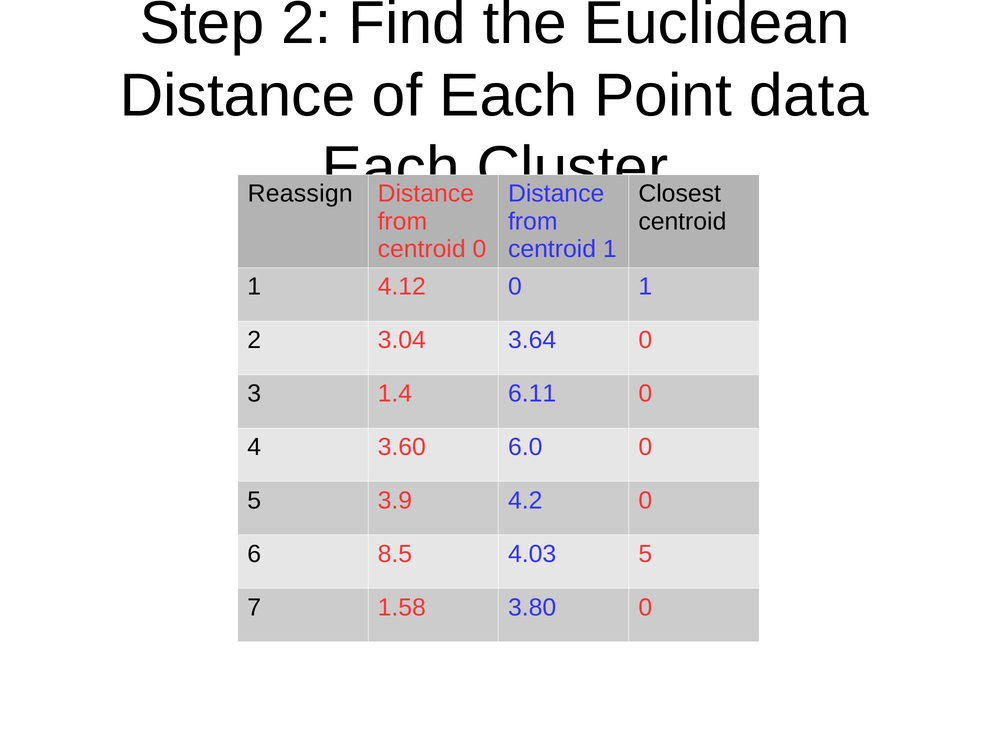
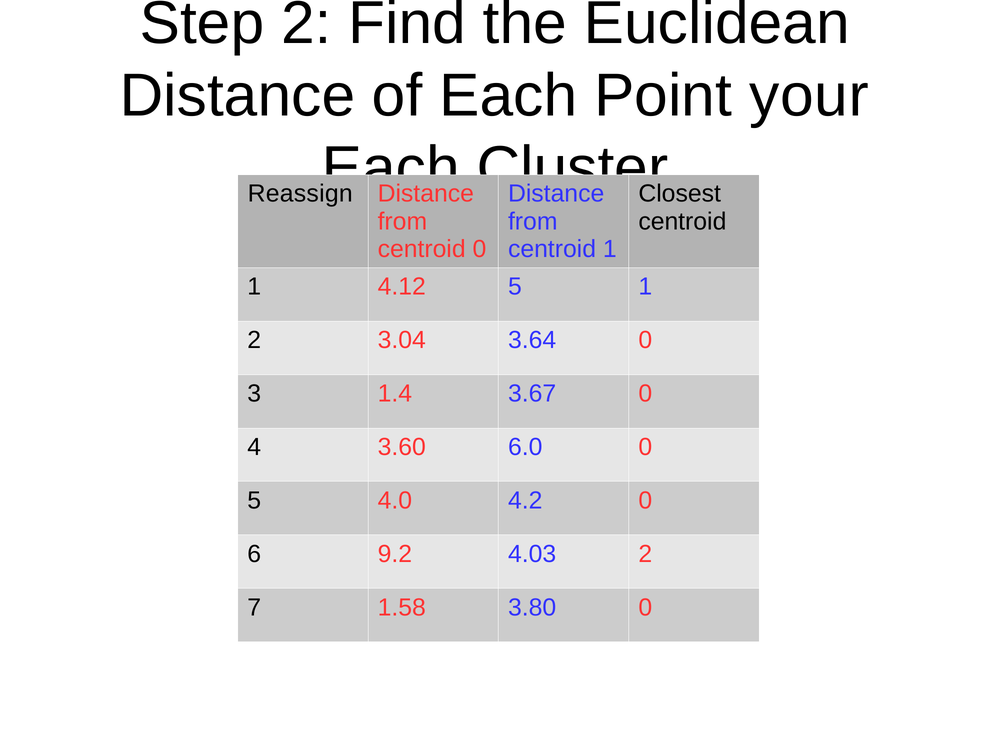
data: data -> your (809, 96)
4.12 0: 0 -> 5 (515, 287)
6.11: 6.11 -> 3.67 (532, 394)
3.9: 3.9 -> 4.0 (395, 501)
8.5: 8.5 -> 9.2 (395, 554)
4.03 5: 5 -> 2 (645, 554)
